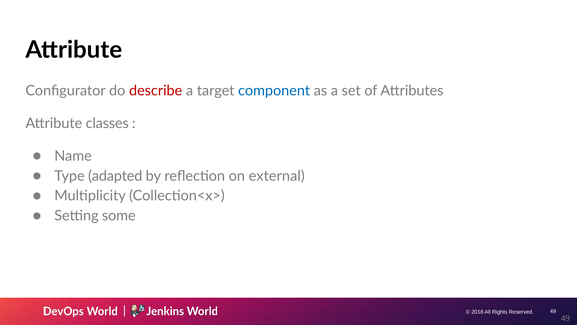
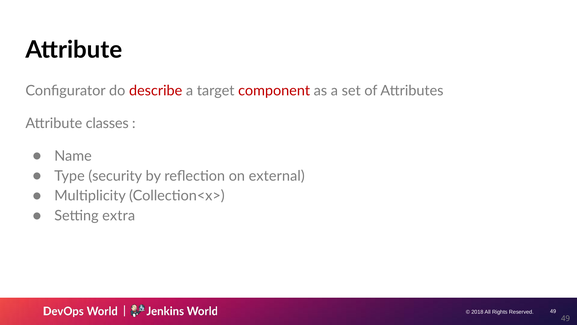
component colour: blue -> red (274, 91)
adapted: adapted -> security (115, 176)
some: some -> extra (119, 216)
